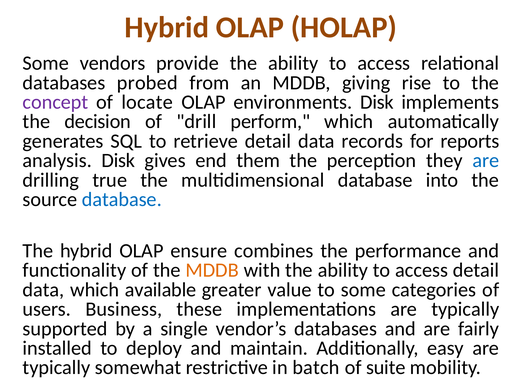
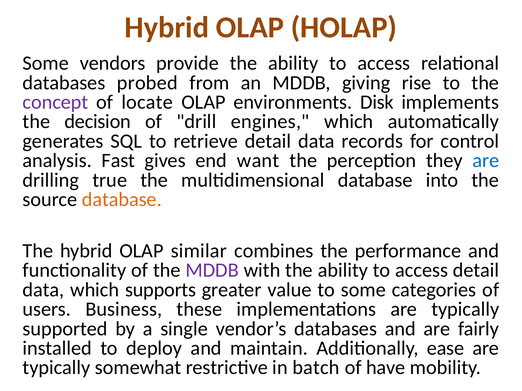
perform: perform -> engines (270, 122)
reports: reports -> control (470, 141)
analysis Disk: Disk -> Fast (118, 161)
them: them -> want (258, 161)
database colour: blue -> orange (122, 200)
ensure: ensure -> similar (199, 251)
MDDB colour: orange -> purple (212, 271)
available: available -> supports (161, 290)
easy: easy -> ease (446, 349)
suite: suite -> have (386, 368)
